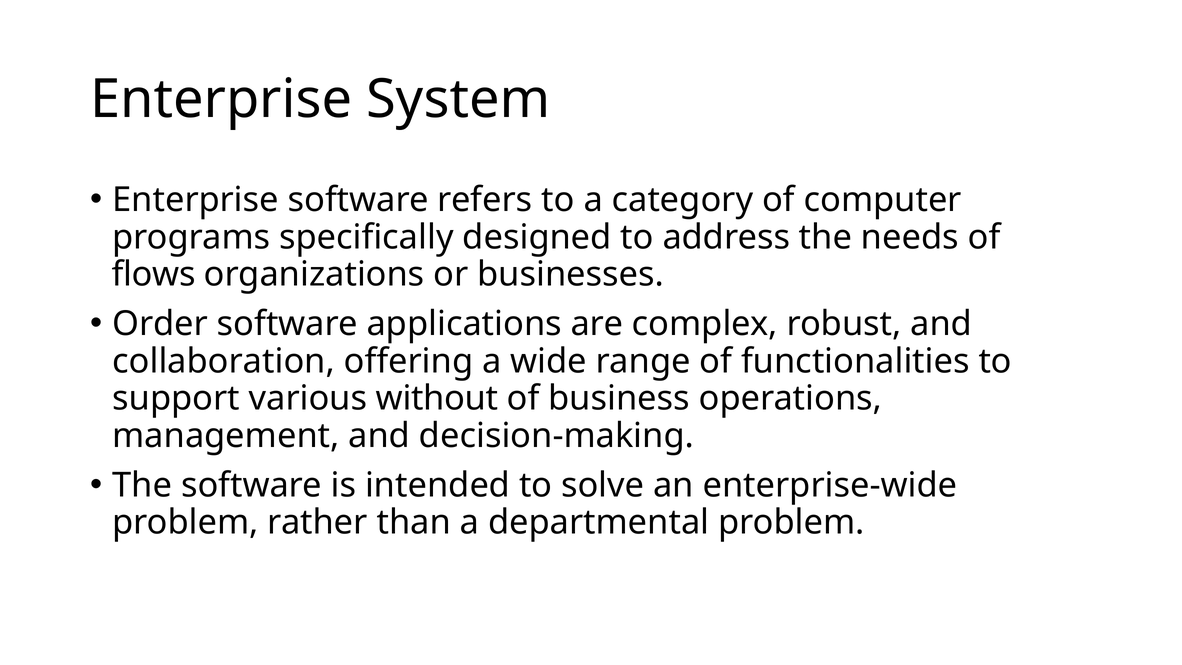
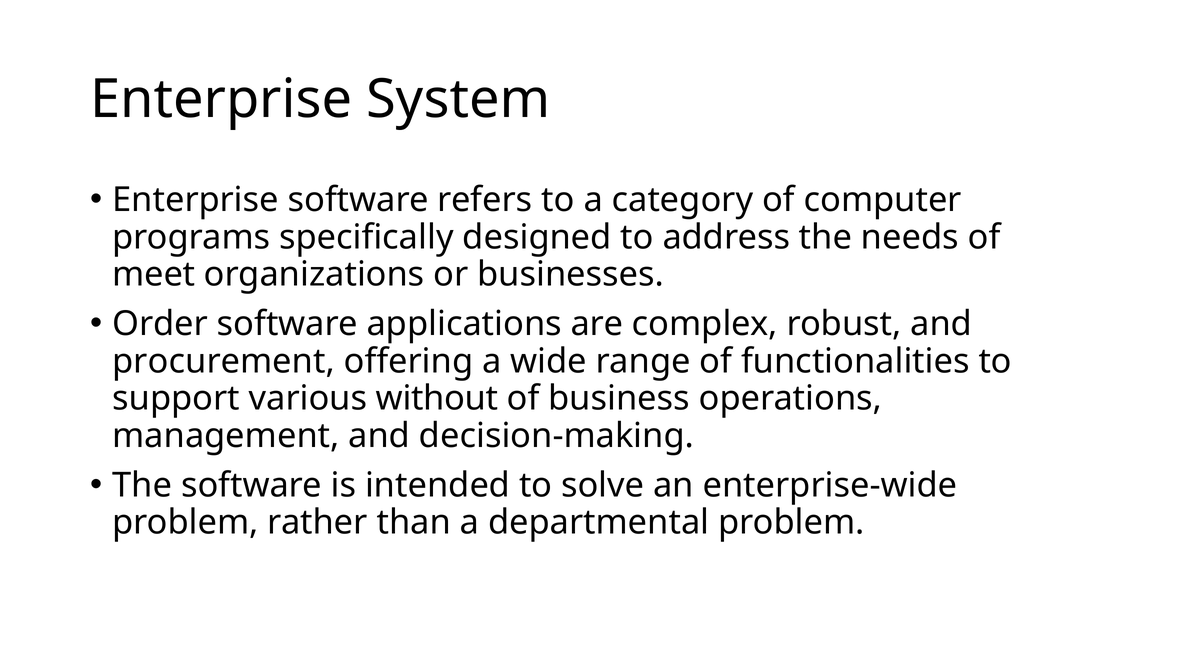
flows: flows -> meet (154, 274)
collaboration: collaboration -> procurement (224, 361)
